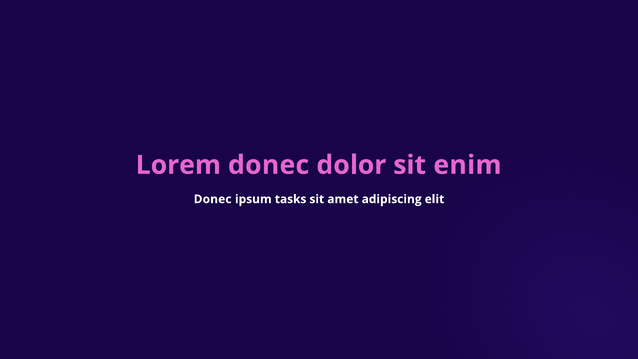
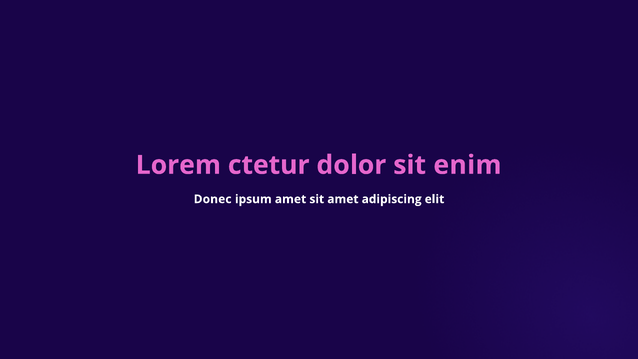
Lorem donec: donec -> ctetur (269, 165)
ipsum tasks: tasks -> amet (291, 199)
